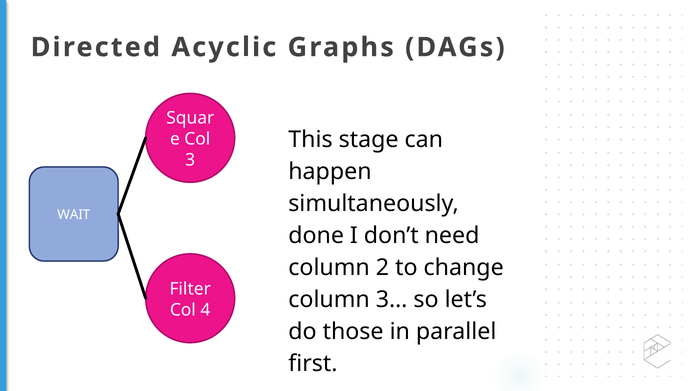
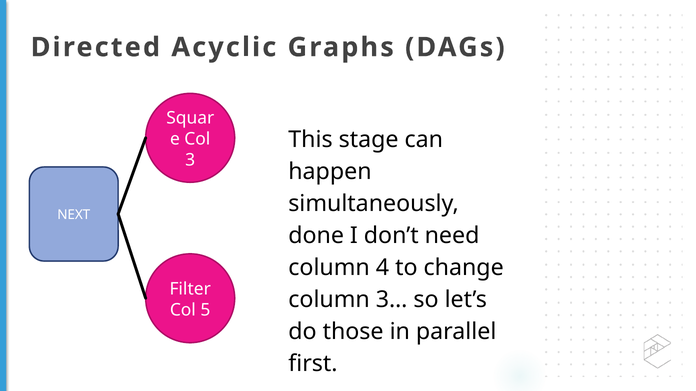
WAIT: WAIT -> NEXT (74, 215)
2: 2 -> 4 (382, 268)
4: 4 -> 5 (205, 310)
